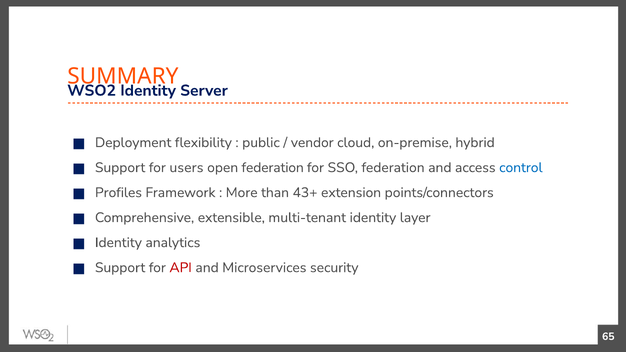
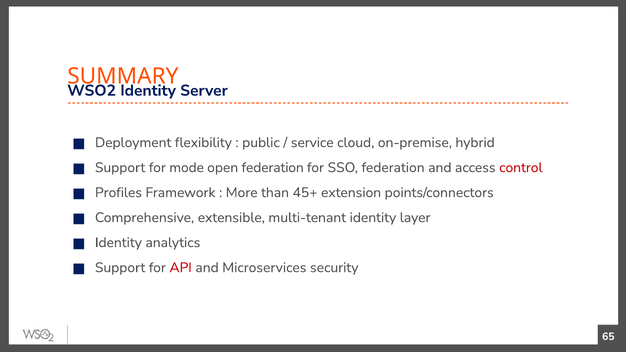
vendor: vendor -> service (312, 143)
users: users -> mode (187, 168)
control colour: blue -> red (521, 168)
43+: 43+ -> 45+ (305, 193)
